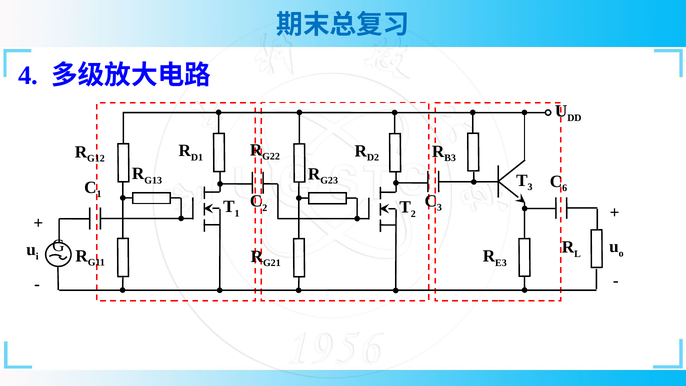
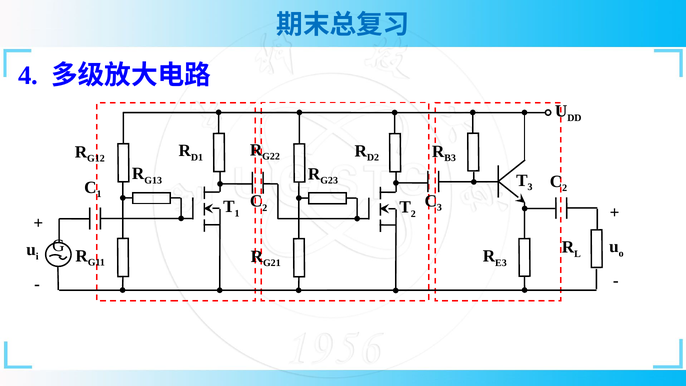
6: 6 -> 2 (565, 188)
